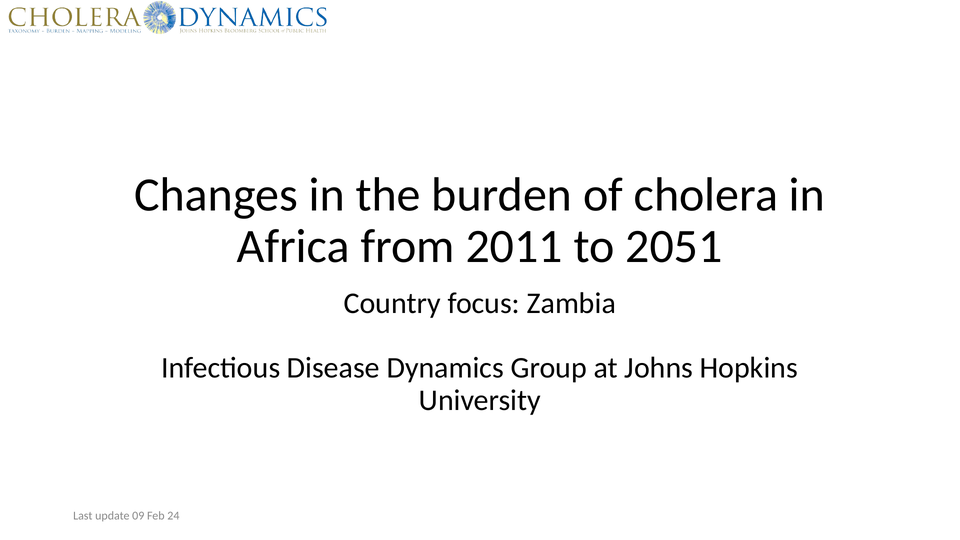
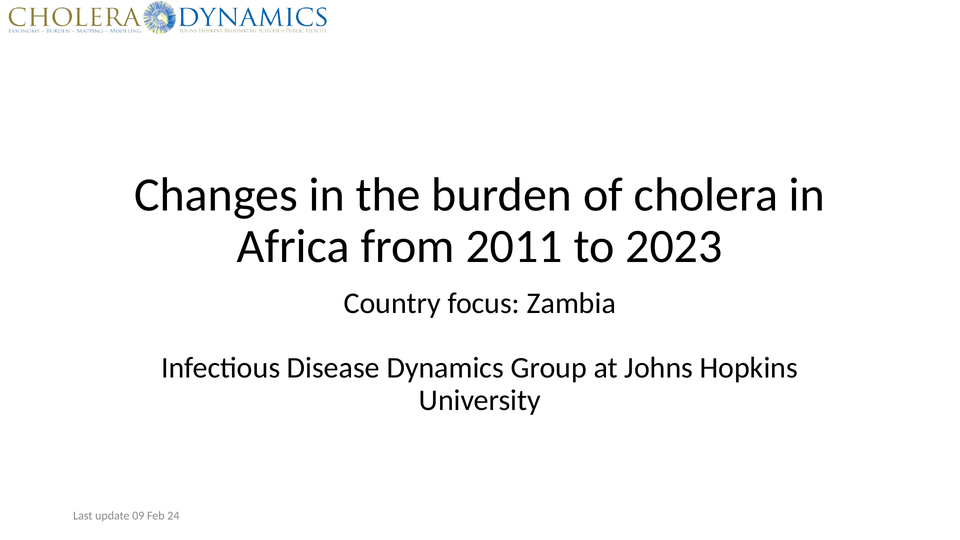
2051: 2051 -> 2023 (674, 247)
